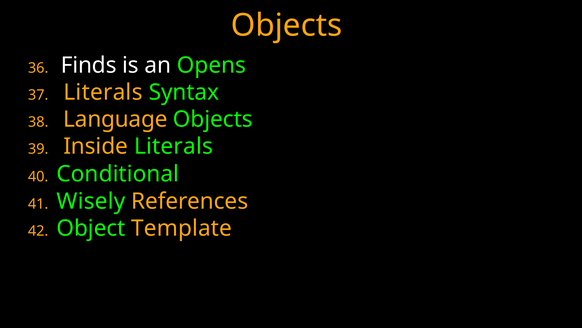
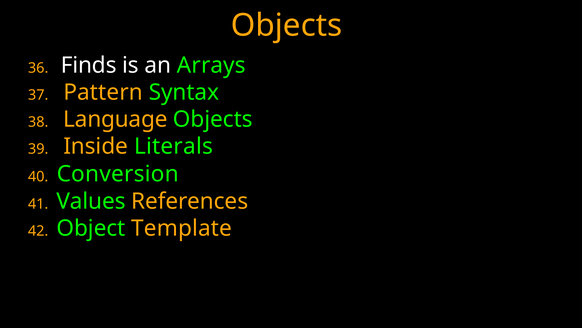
Opens: Opens -> Arrays (211, 65)
Literals: Literals -> Pattern (103, 92)
Conditional: Conditional -> Conversion (118, 174)
Wisely: Wisely -> Values (91, 201)
